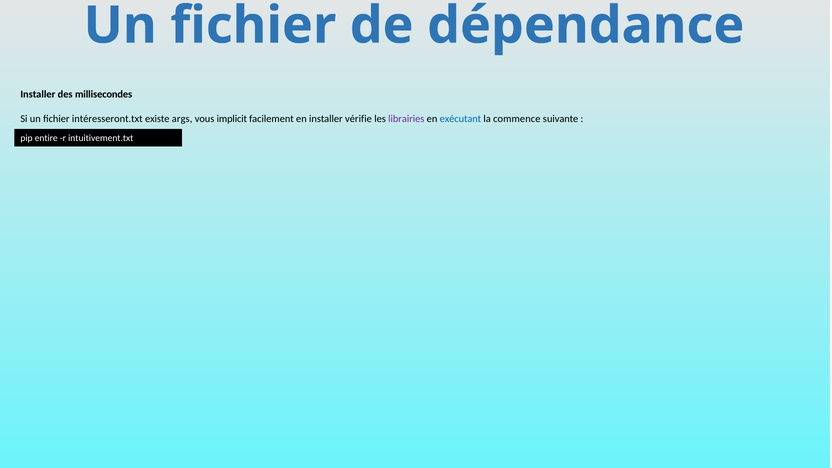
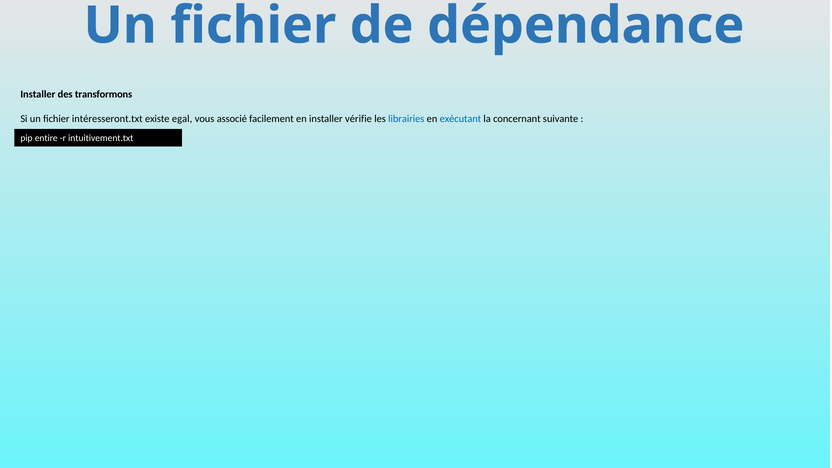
millisecondes: millisecondes -> transformons (104, 94)
args: args -> egal (182, 119)
implicit: implicit -> associé (232, 119)
librairies colour: purple -> blue (406, 119)
commence: commence -> concernant (517, 119)
